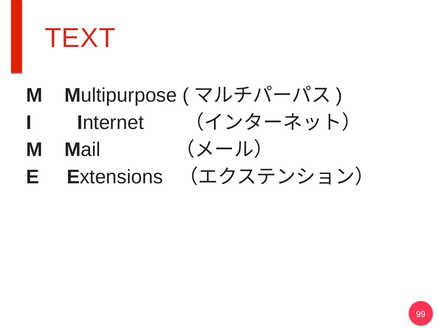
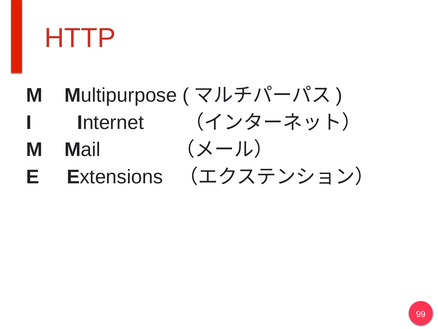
TEXT: TEXT -> HTTP (80, 38)
